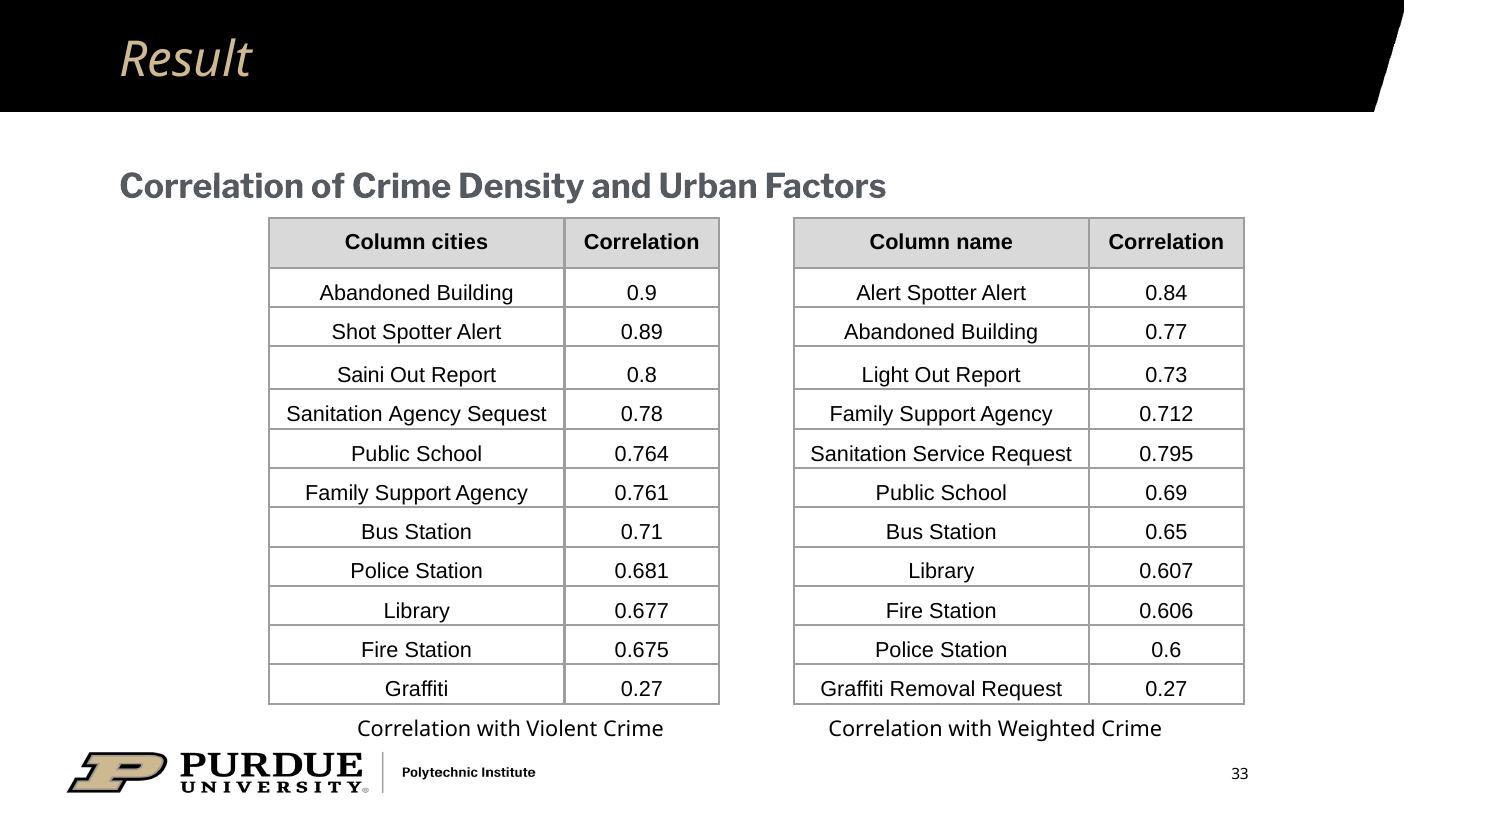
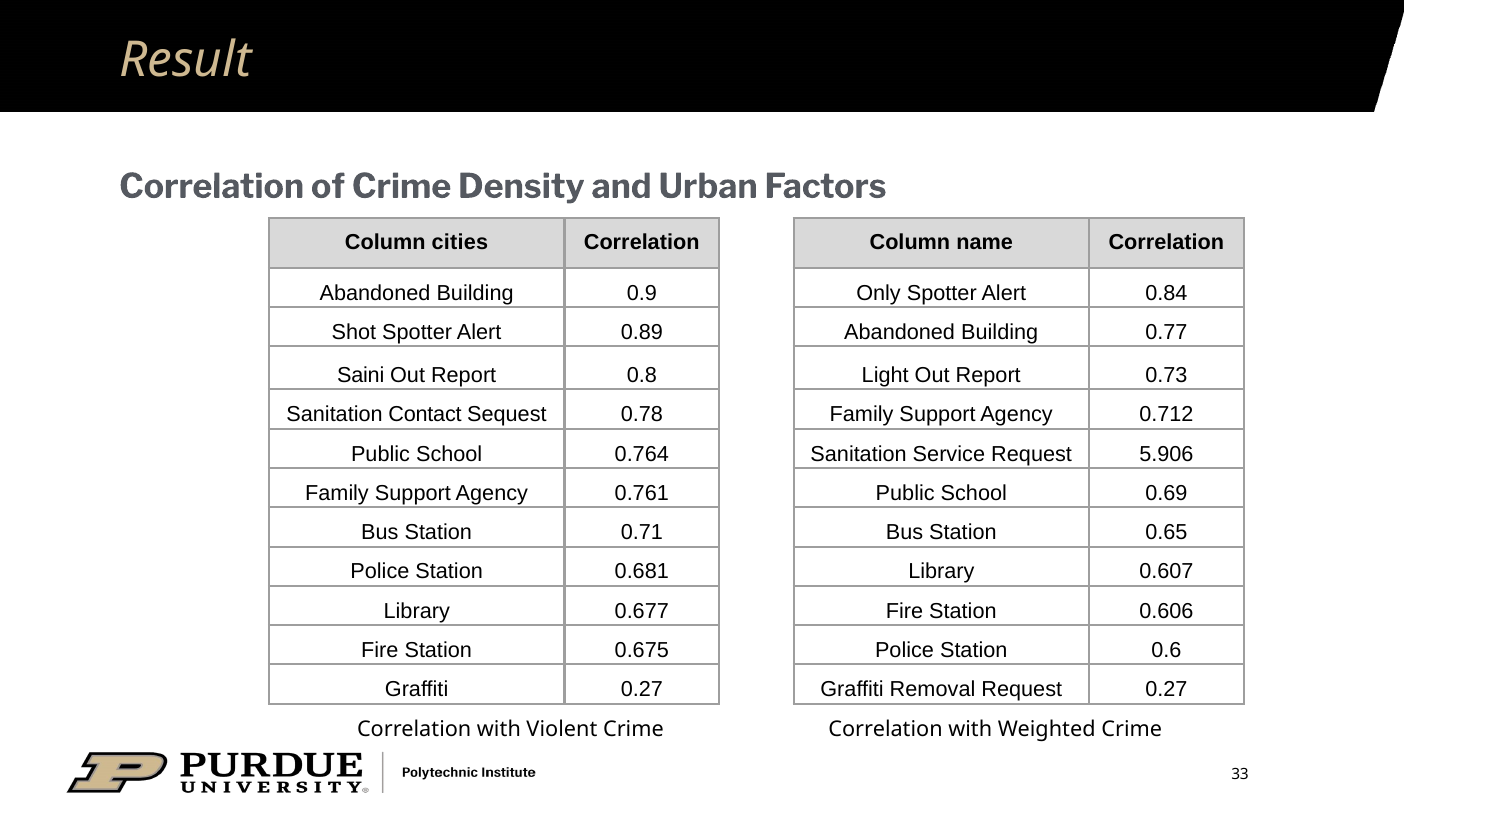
Alert: Alert -> Only (879, 293)
Sanitation Agency: Agency -> Contact (425, 415)
0.795: 0.795 -> 5.906 (1166, 454)
